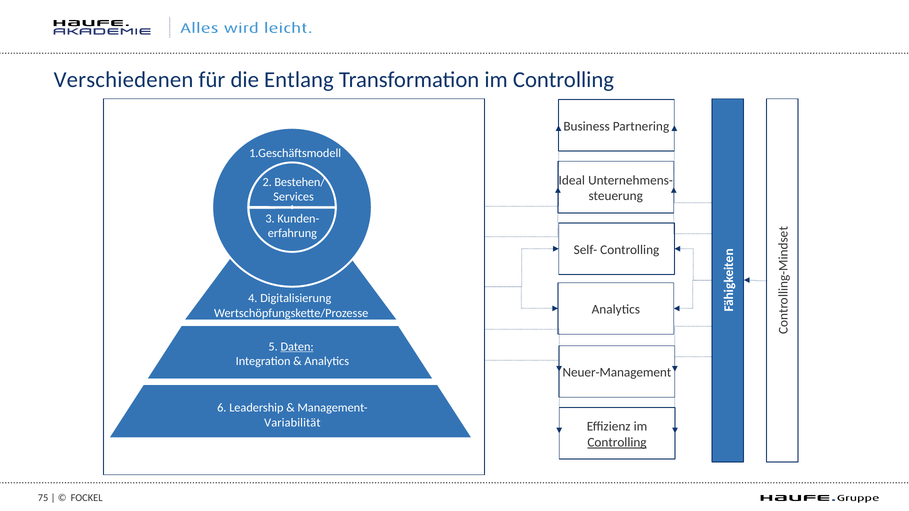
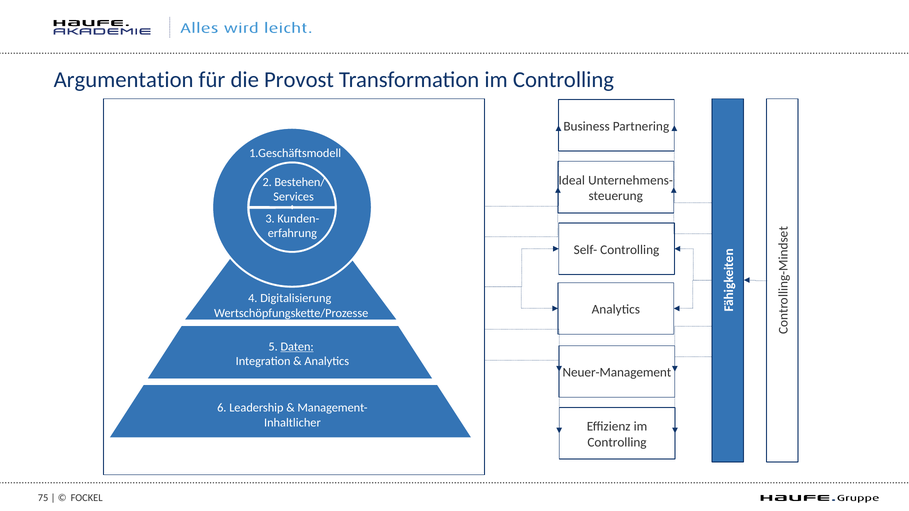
Verschiedenen: Verschiedenen -> Argumentation (124, 80)
Entlang: Entlang -> Provost (299, 80)
Variabilität: Variabilität -> Inhaltlicher (292, 423)
Controlling underline: present -> none (617, 442)
